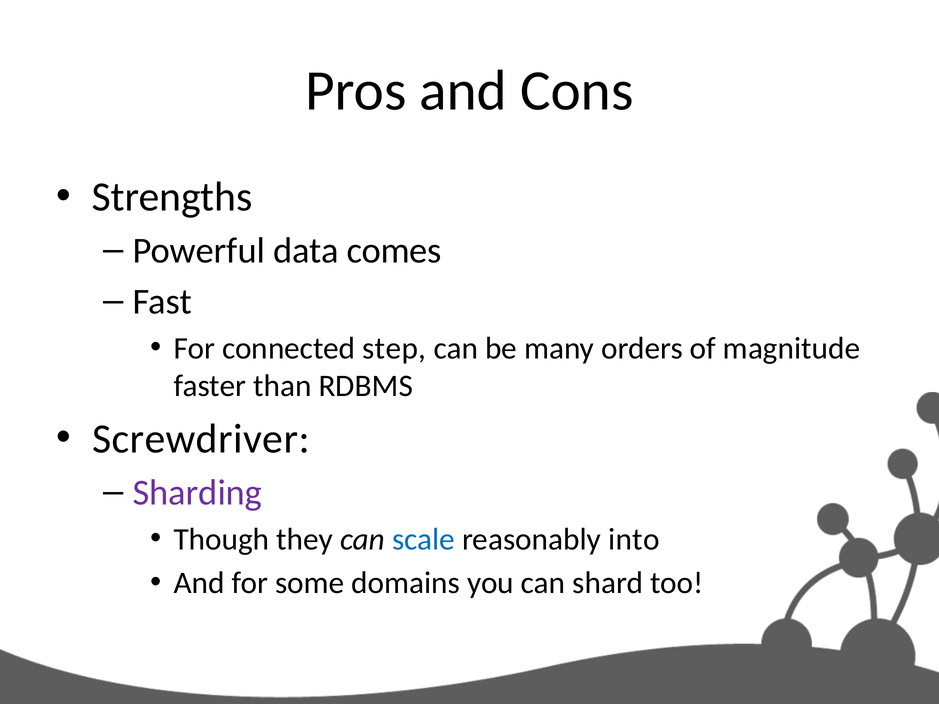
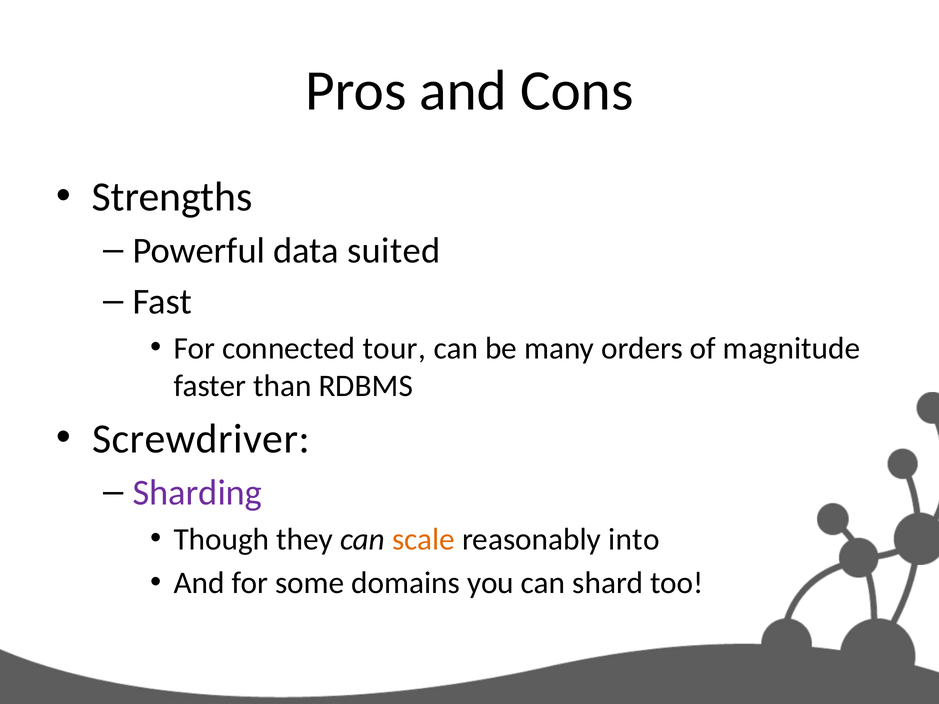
comes: comes -> suited (394, 251)
step: step -> tour (394, 348)
scale colour: blue -> orange (424, 539)
